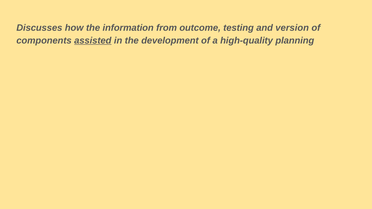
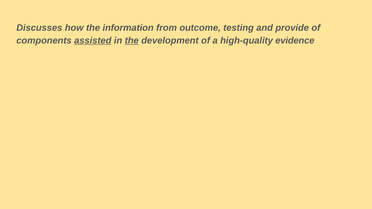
version: version -> provide (292, 28)
the underline: none -> present (132, 41)
planning: planning -> evidence (295, 41)
